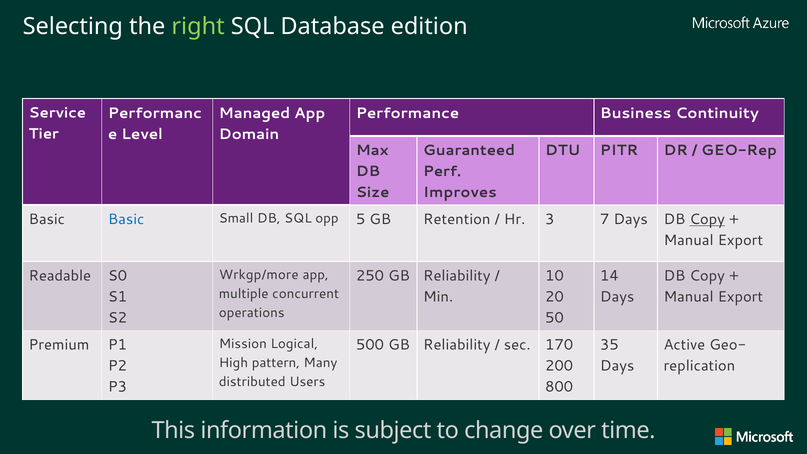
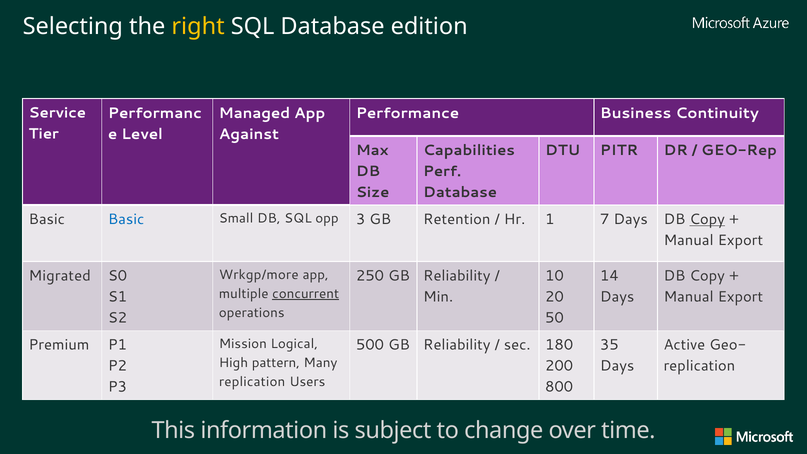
right colour: light green -> yellow (198, 27)
Domain: Domain -> Against (249, 134)
Guaranteed: Guaranteed -> Capabilities (469, 150)
Improves: Improves -> Database (460, 192)
5: 5 -> 3 (361, 219)
3: 3 -> 1 (550, 219)
Readable: Readable -> Migrated (60, 276)
concurrent underline: none -> present (306, 294)
170: 170 -> 180 (559, 345)
distributed: distributed -> replication (252, 382)
